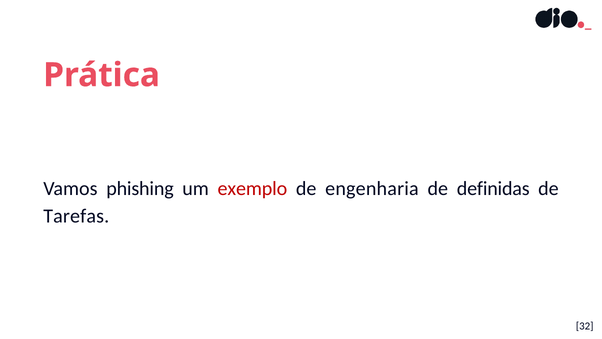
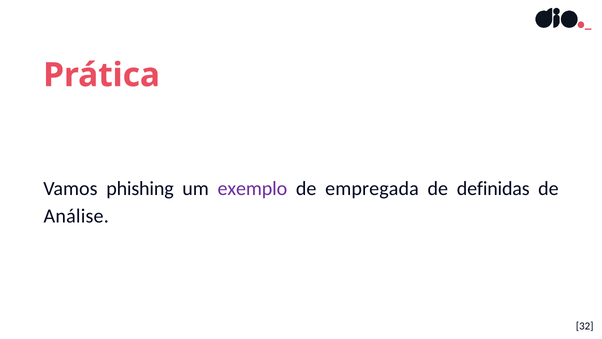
exemplo colour: red -> purple (252, 188)
engenharia: engenharia -> empregada (372, 188)
Tarefas: Tarefas -> Análise (76, 216)
